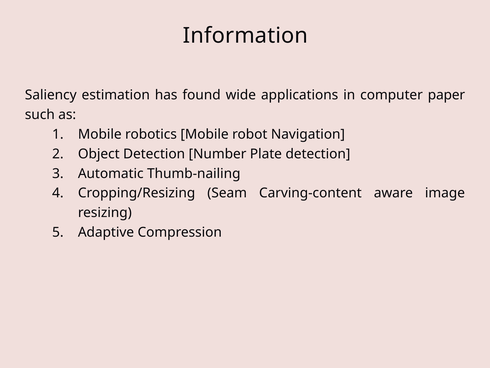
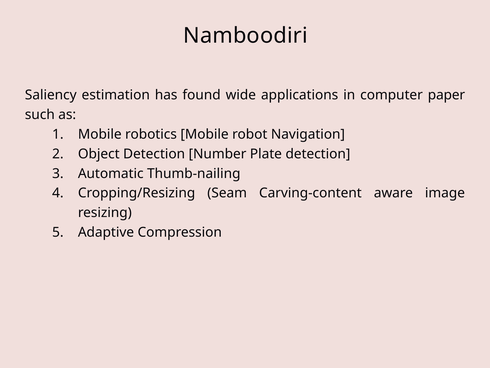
Information: Information -> Namboodiri (245, 36)
